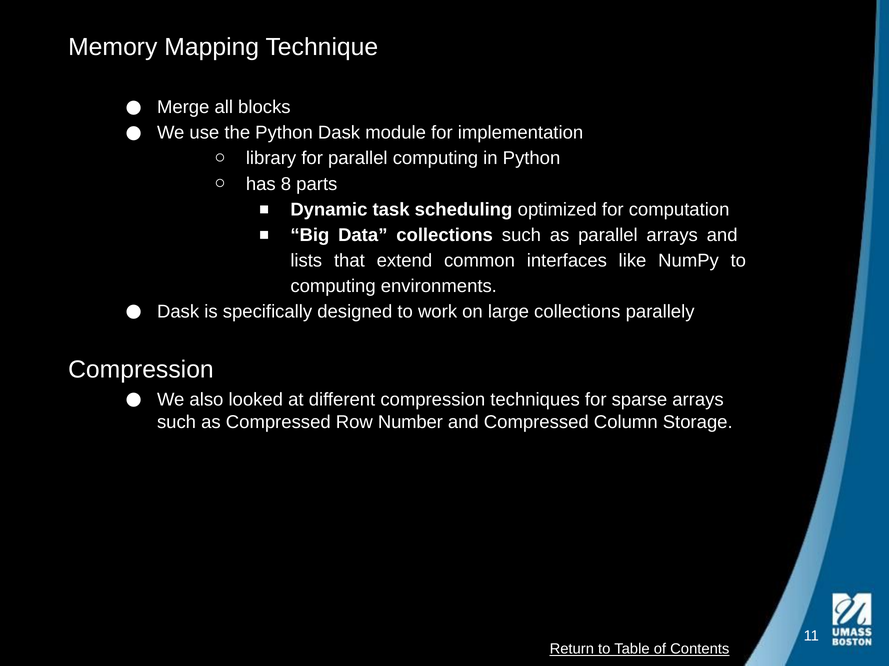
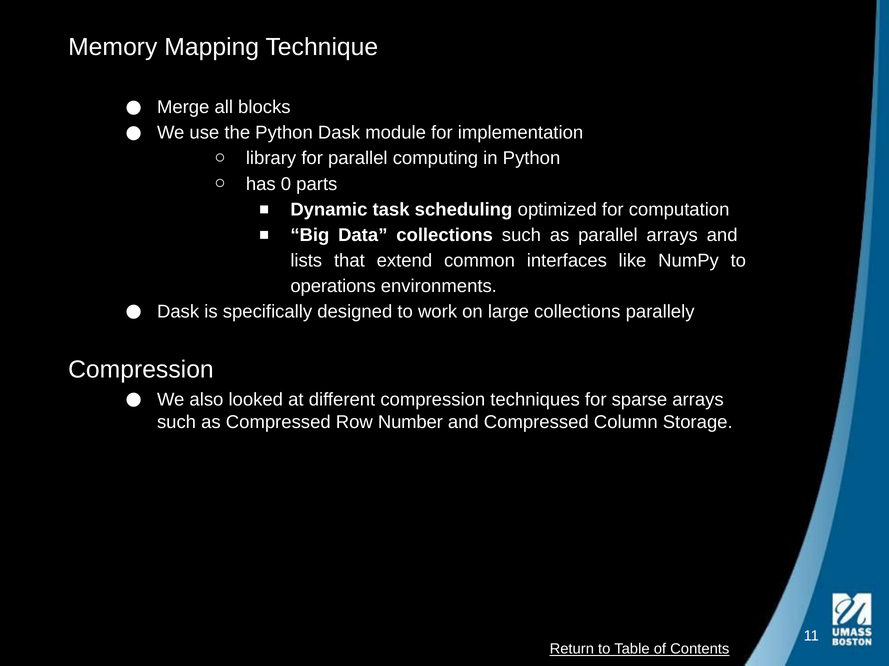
8: 8 -> 0 (286, 184)
computing: computing -> operations (333, 286)
